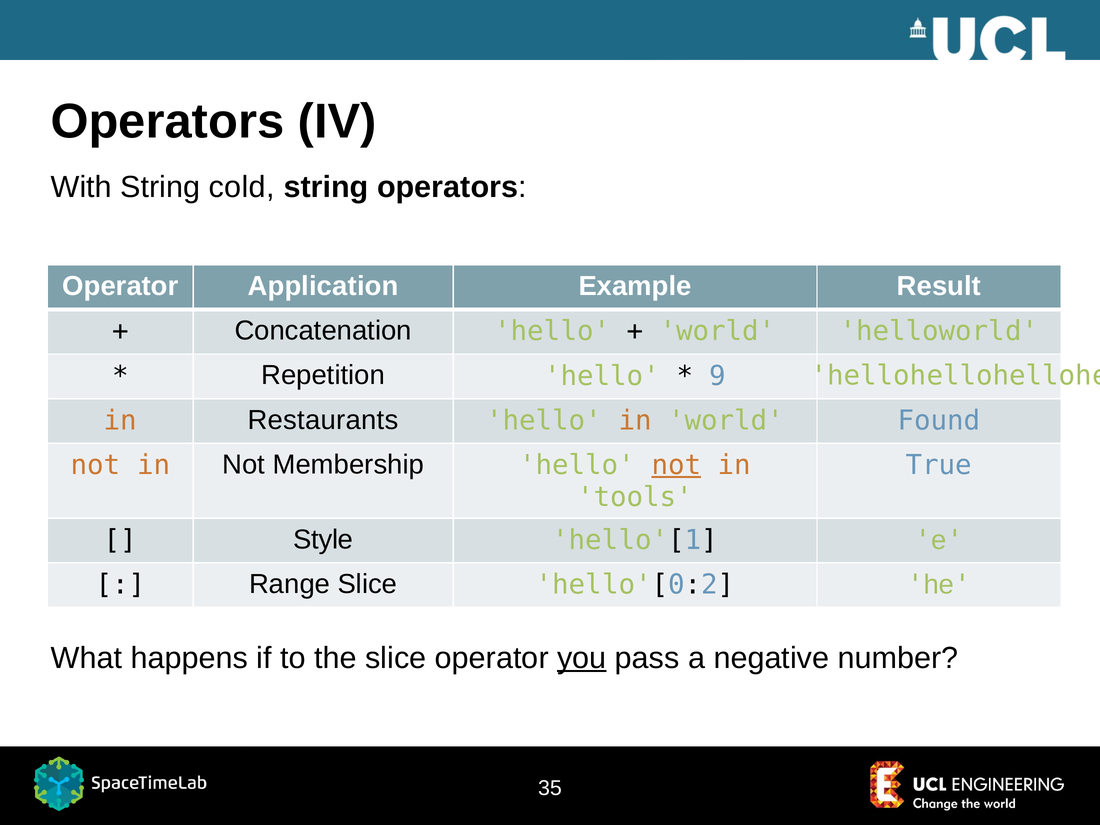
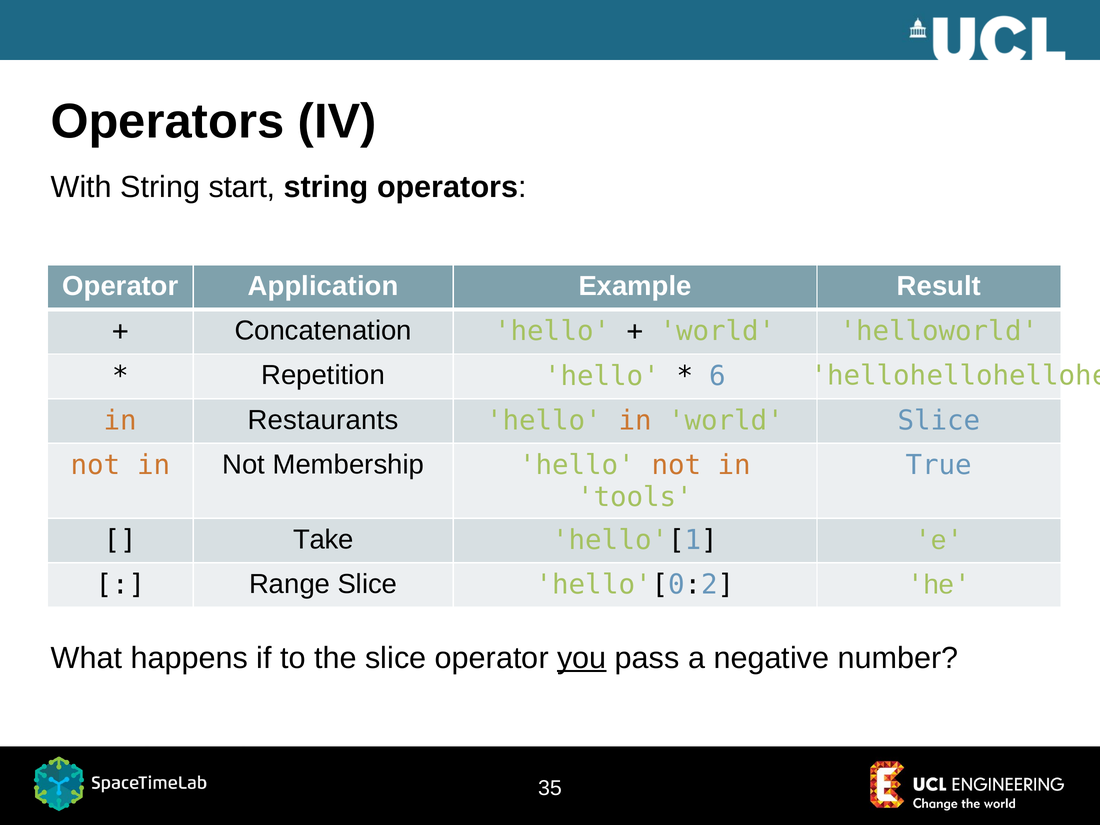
cold: cold -> start (242, 187)
9: 9 -> 6 (718, 376)
world Found: Found -> Slice (939, 421)
not underline: present -> none (676, 465)
Style: Style -> Take (323, 539)
